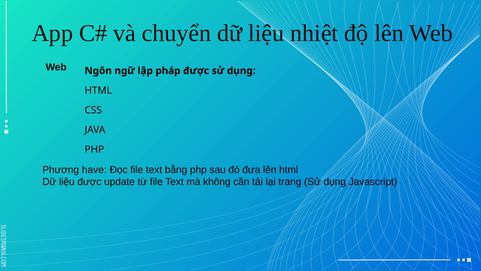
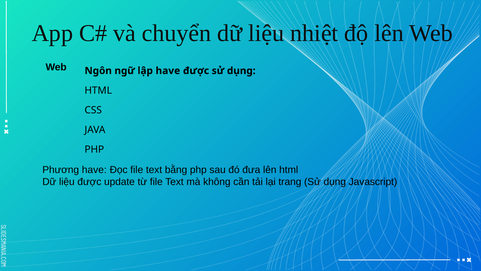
lập pháp: pháp -> have (168, 71)
